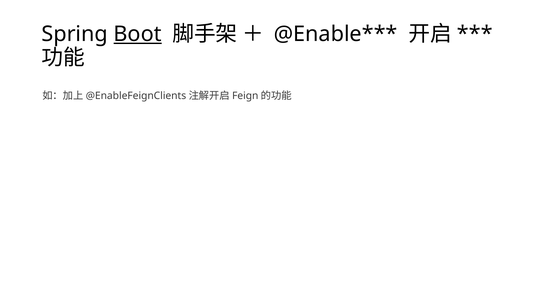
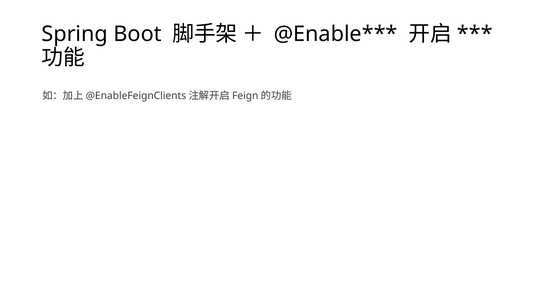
Boot underline: present -> none (138, 34)
